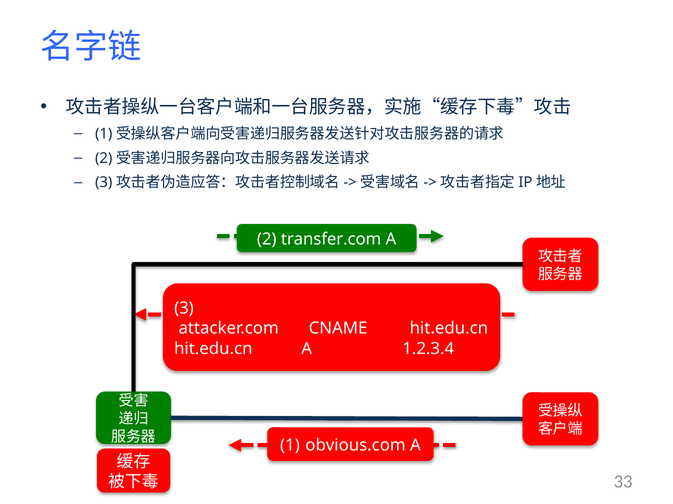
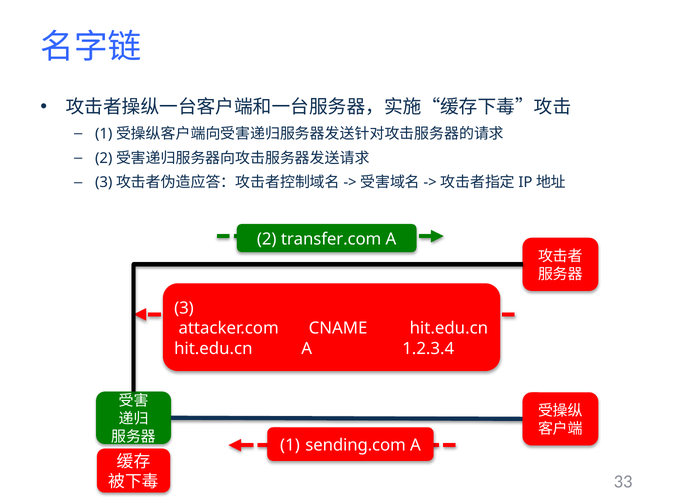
obvious.com: obvious.com -> sending.com (356, 446)
